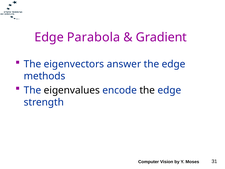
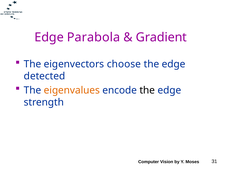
answer: answer -> choose (124, 64)
methods: methods -> detected (45, 76)
eigenvalues colour: black -> orange (72, 90)
